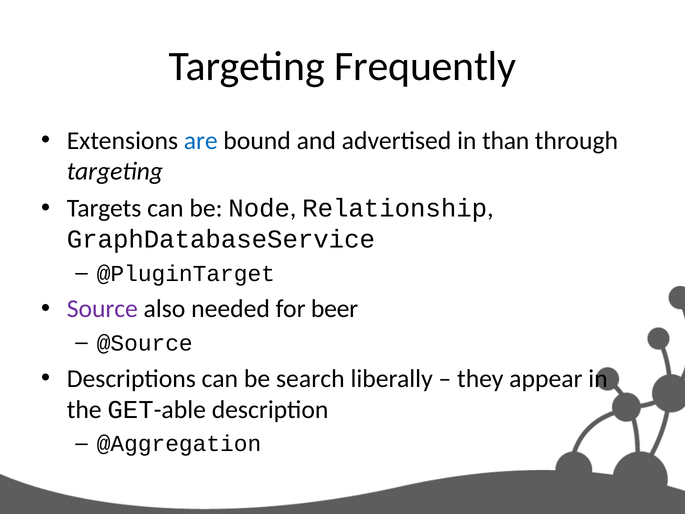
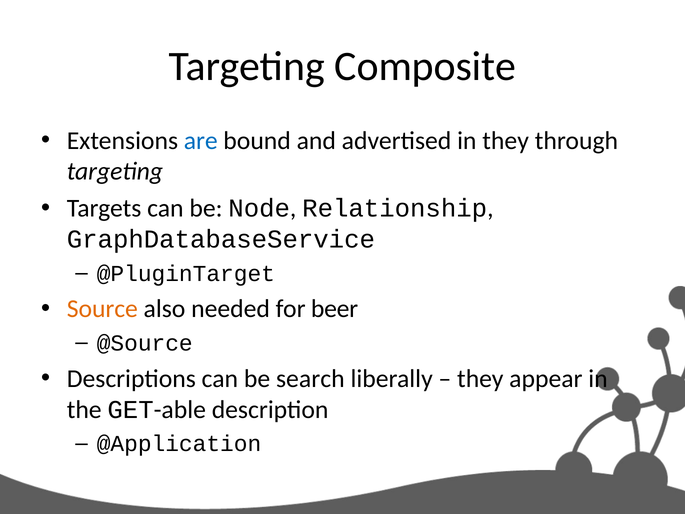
Frequently: Frequently -> Composite (425, 66)
in than: than -> they (506, 141)
Source colour: purple -> orange (102, 309)
@Aggregation: @Aggregation -> @Application (179, 444)
